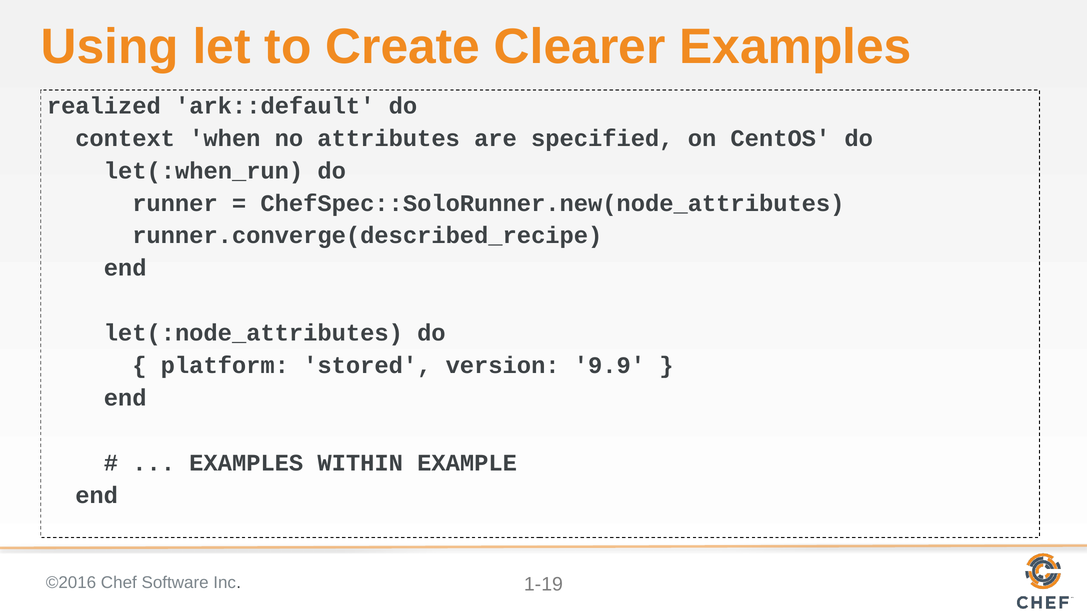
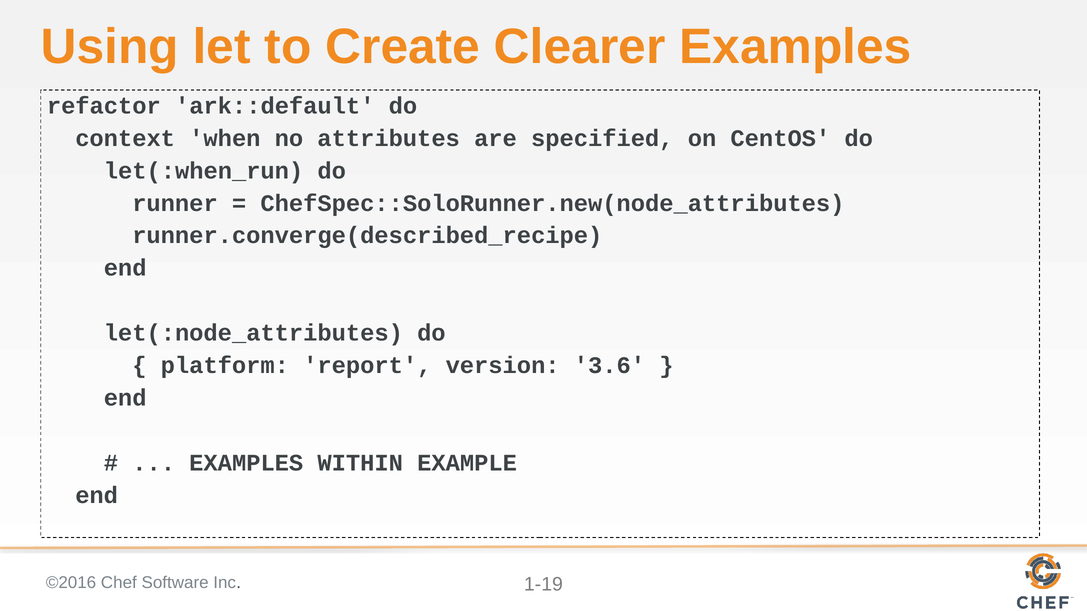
realized: realized -> refactor (104, 106)
stored: stored -> report (367, 366)
9.9: 9.9 -> 3.6 (609, 366)
